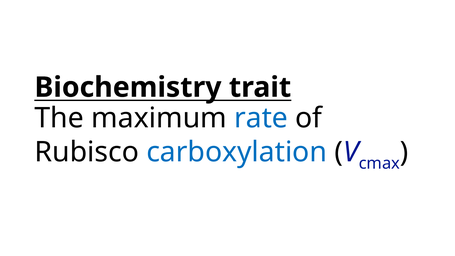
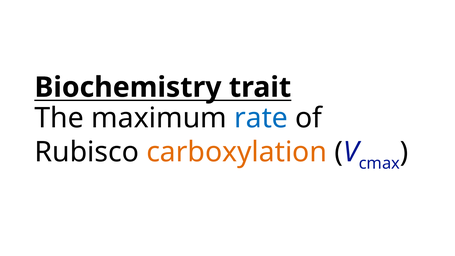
carboxylation colour: blue -> orange (237, 152)
